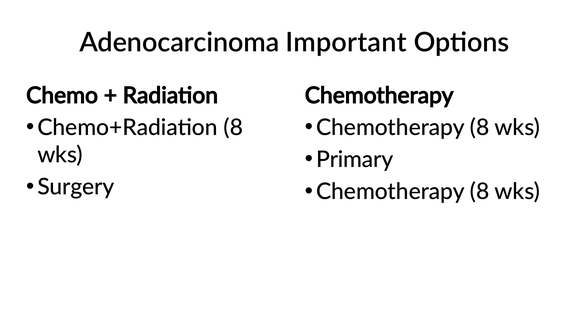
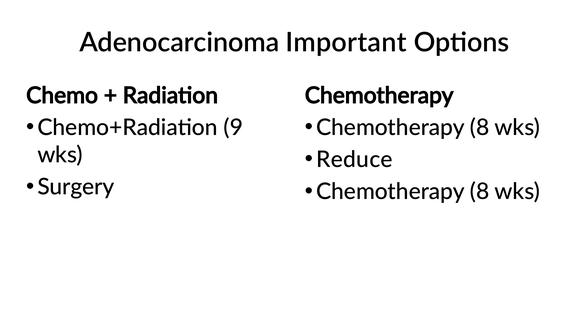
Chemo+Radiation 8: 8 -> 9 (233, 127)
Primary: Primary -> Reduce (354, 160)
